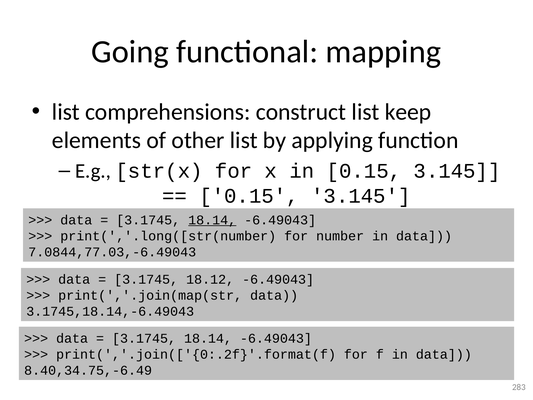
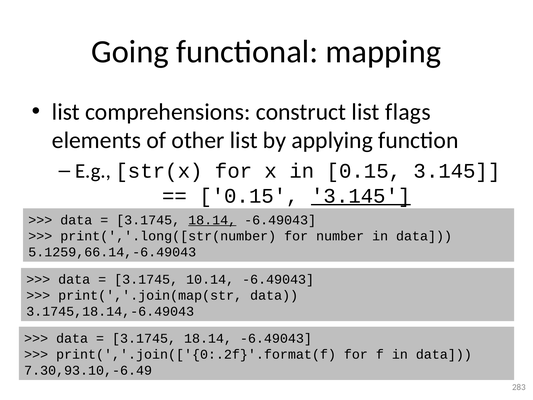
keep: keep -> flags (408, 112)
3.145 underline: none -> present (361, 196)
7.0844,77.03,-6.49043: 7.0844,77.03,-6.49043 -> 5.1259,66.14,-6.49043 (112, 252)
18.12: 18.12 -> 10.14 (210, 279)
8.40,34.75,-6.49: 8.40,34.75,-6.49 -> 7.30,93.10,-6.49 (88, 370)
